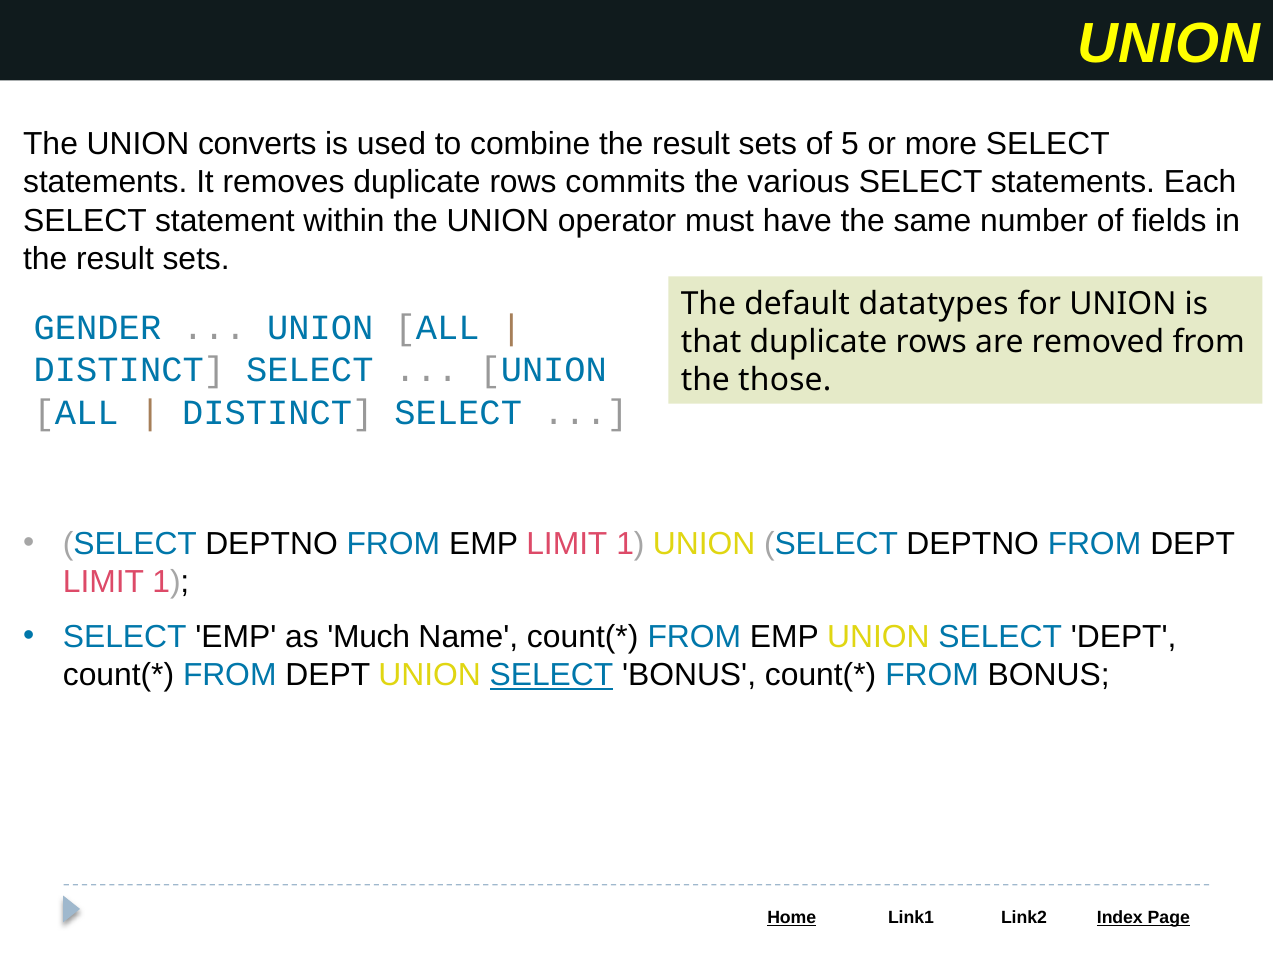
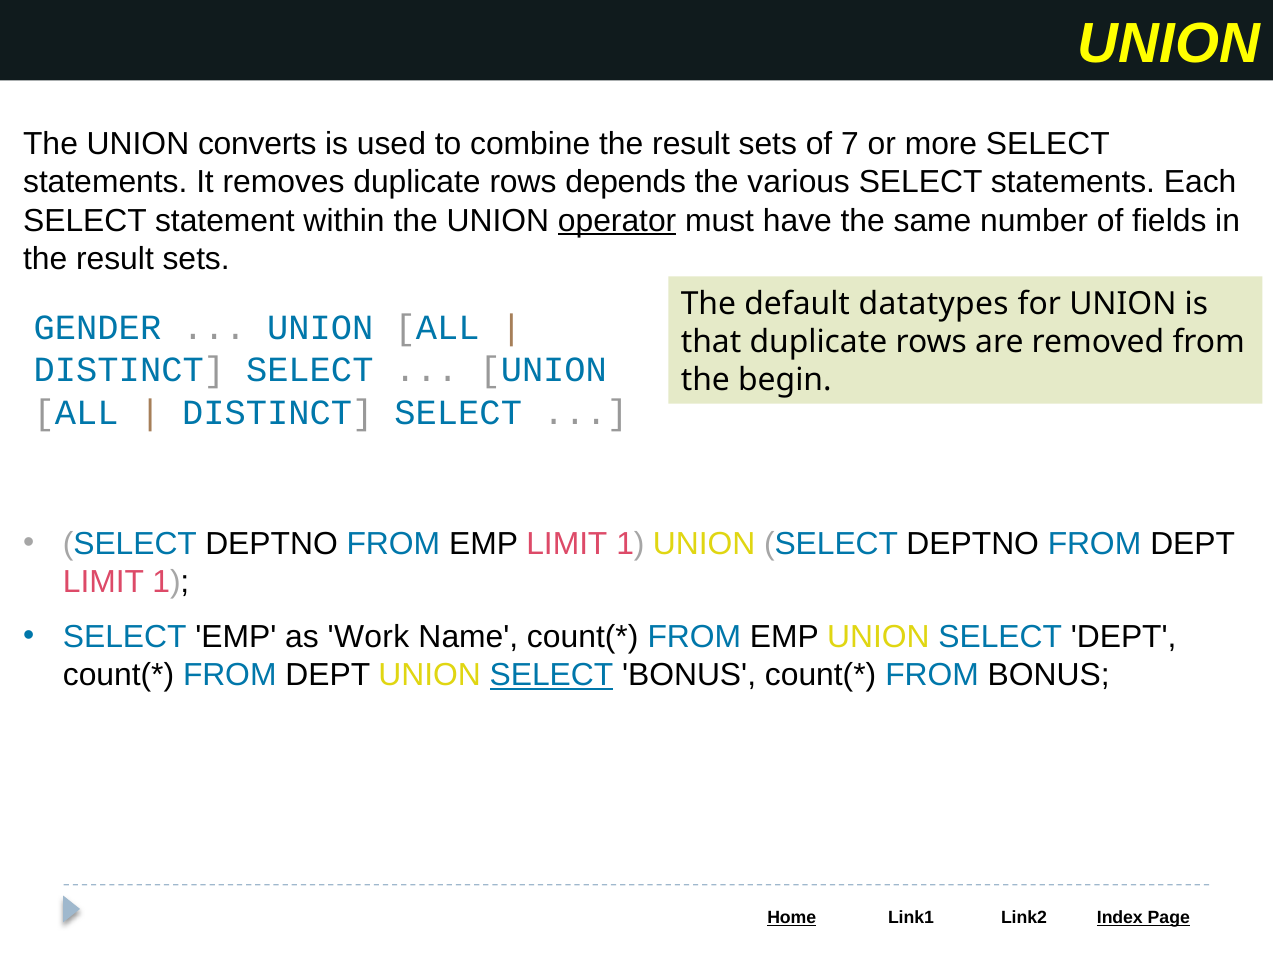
5: 5 -> 7 (850, 144)
commits: commits -> depends (626, 182)
operator underline: none -> present (617, 221)
those: those -> begin (785, 380)
Much: Much -> Work (368, 637)
